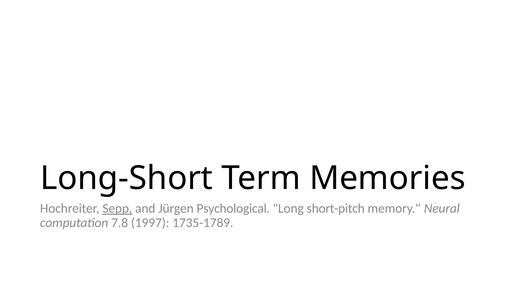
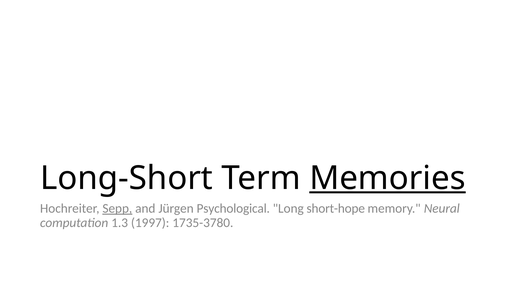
Memories underline: none -> present (387, 178)
short-pitch: short-pitch -> short-hope (336, 208)
7.8: 7.8 -> 1.3 (120, 222)
1735-1789: 1735-1789 -> 1735-3780 (203, 222)
